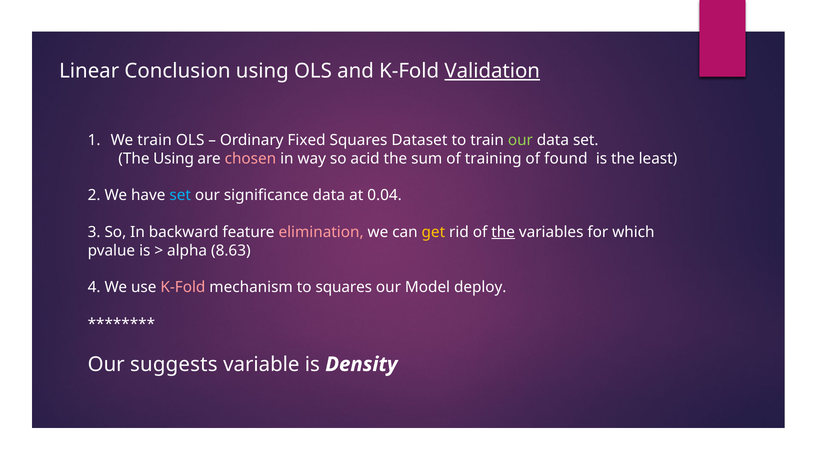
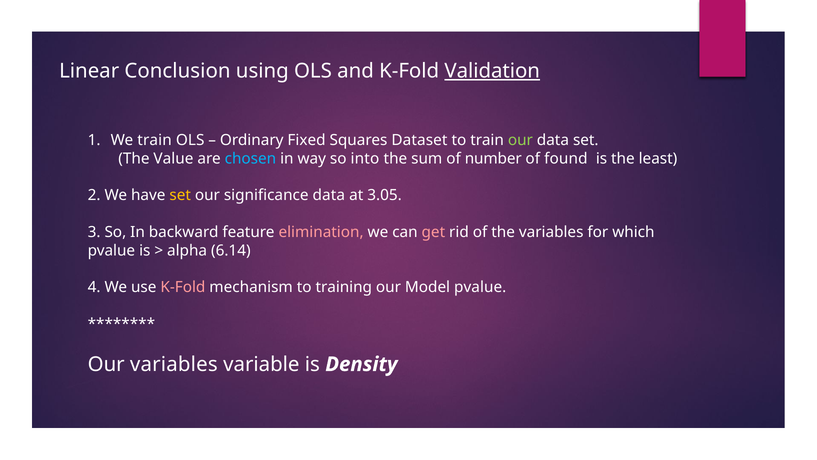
The Using: Using -> Value (173, 158)
chosen colour: pink -> light blue (250, 158)
acid: acid -> into (365, 158)
training: training -> number (493, 158)
set colour: light blue -> yellow (180, 195)
0.04: 0.04 -> 3.05 (385, 195)
get colour: yellow -> pink (433, 232)
the underline: present -> none (503, 232)
8.63: 8.63 -> 6.14 (231, 250)
to squares: squares -> training (344, 287)
Model deploy: deploy -> pvalue (480, 287)
Our suggests: suggests -> variables (174, 364)
